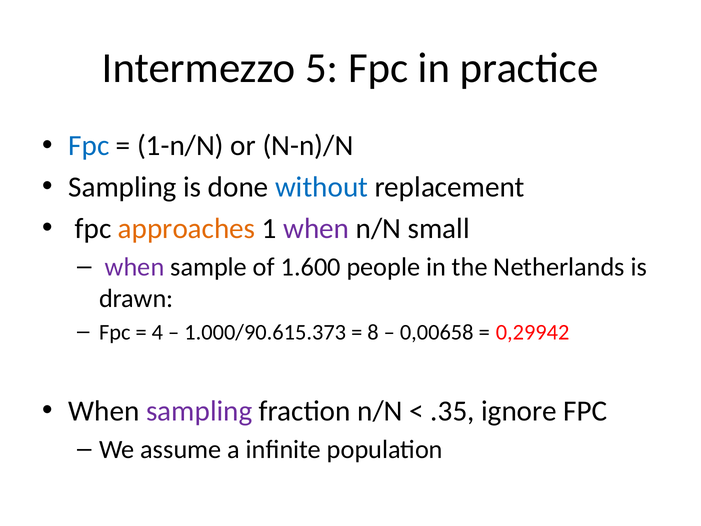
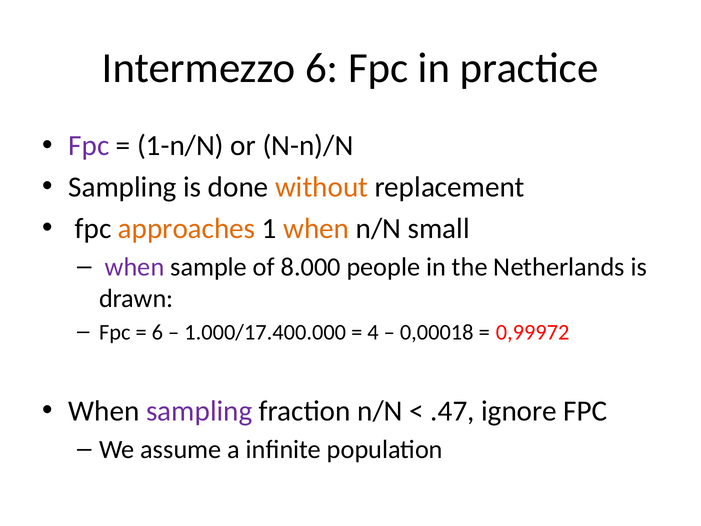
Intermezzo 5: 5 -> 6 (322, 68)
Fpc colour: blue -> purple (89, 146)
without colour: blue -> orange (322, 187)
when colour: purple -> orange (316, 228)
1.600: 1.600 -> 8.000 (311, 267)
4: 4 -> 6 (157, 332)
1.000/90.615.373: 1.000/90.615.373 -> 1.000/17.400.000 (265, 332)
8: 8 -> 4 (373, 332)
0,00658: 0,00658 -> 0,00018 (437, 332)
0,29942: 0,29942 -> 0,99972 (533, 332)
.35: .35 -> .47 (453, 411)
